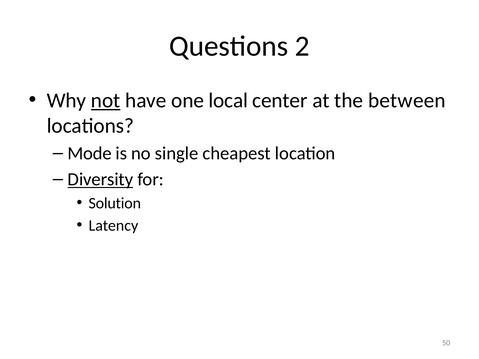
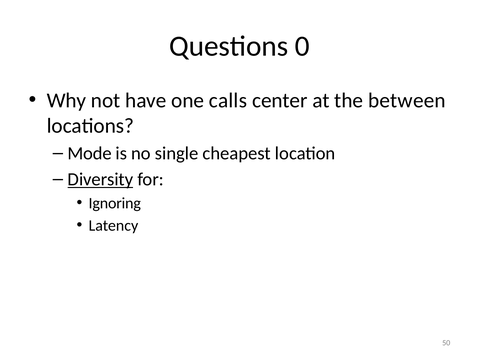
2: 2 -> 0 (302, 46)
not underline: present -> none (106, 100)
local: local -> calls (228, 100)
Solution: Solution -> Ignoring (115, 203)
